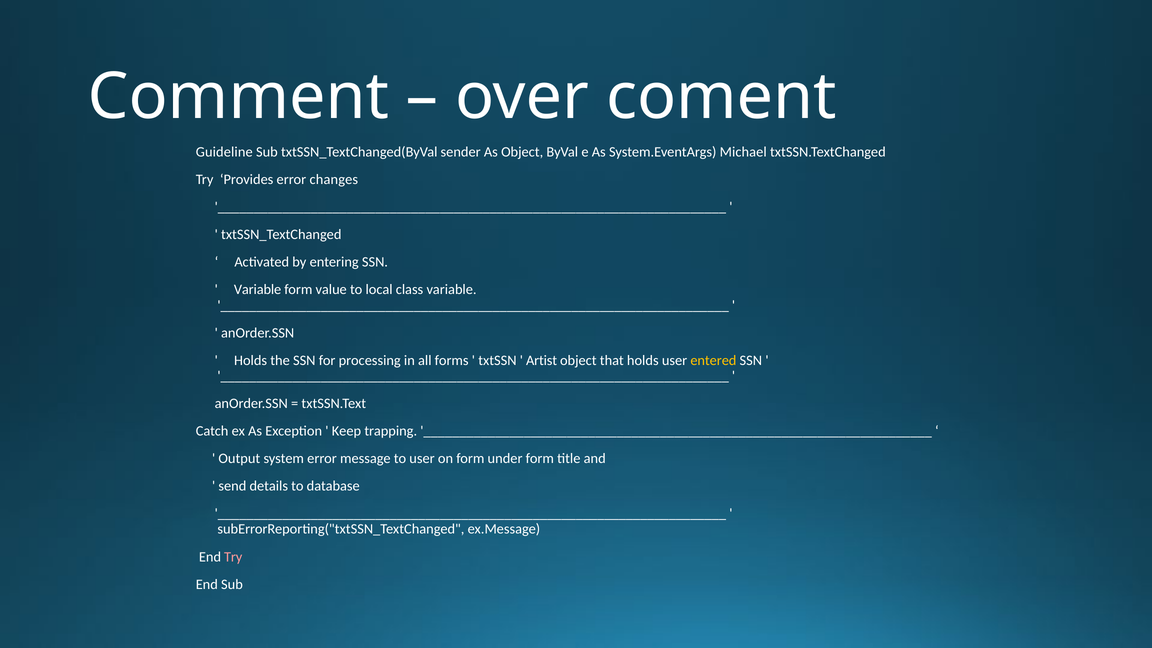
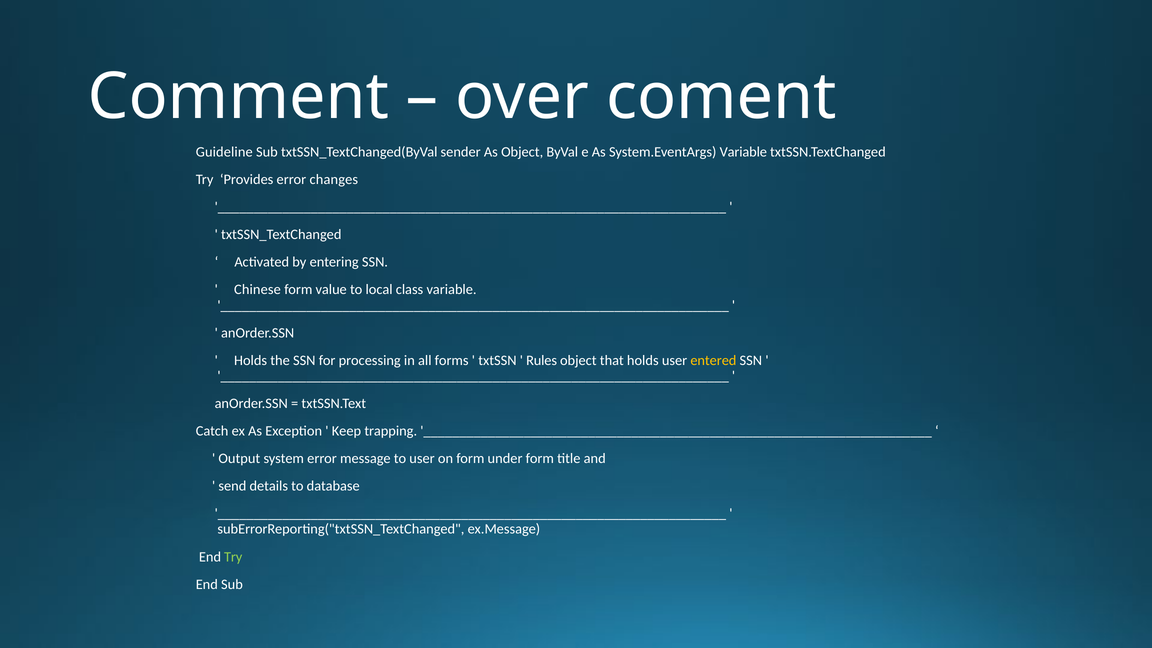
System.EventArgs Michael: Michael -> Variable (743, 152)
Variable: Variable -> Chinese (257, 290)
Artist: Artist -> Rules (542, 360)
Try colour: pink -> light green (233, 557)
